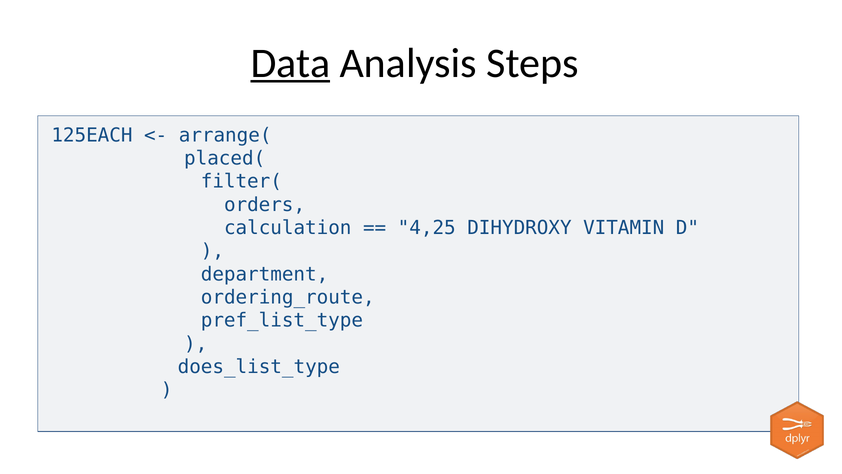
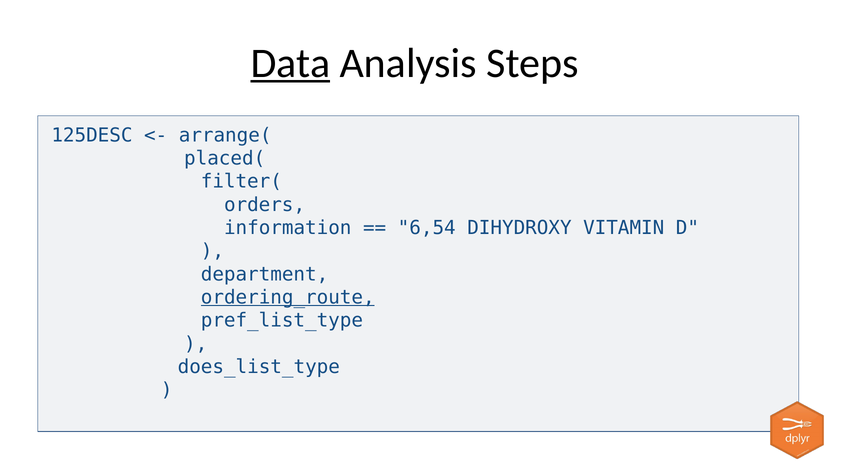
125EACH: 125EACH -> 125DESC (92, 135)
calculation: calculation -> information (288, 228)
4,25: 4,25 -> 6,54 (427, 228)
ordering_route underline: none -> present (288, 297)
